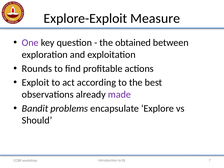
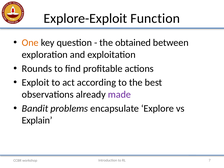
Measure: Measure -> Function (155, 18)
One colour: purple -> orange (30, 43)
Should: Should -> Explain (37, 120)
